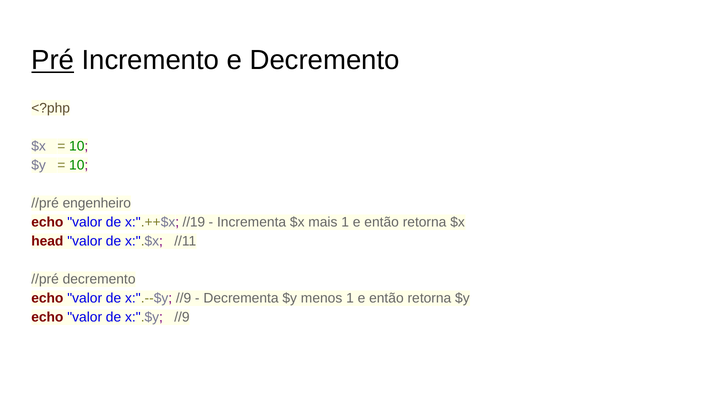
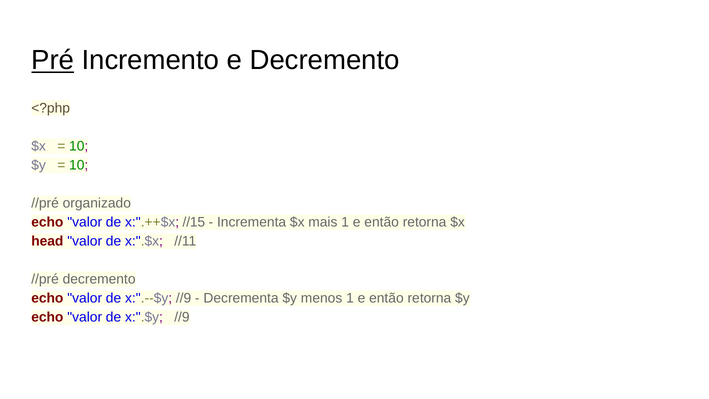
engenheiro: engenheiro -> organizado (97, 203)
//19: //19 -> //15 (194, 222)
